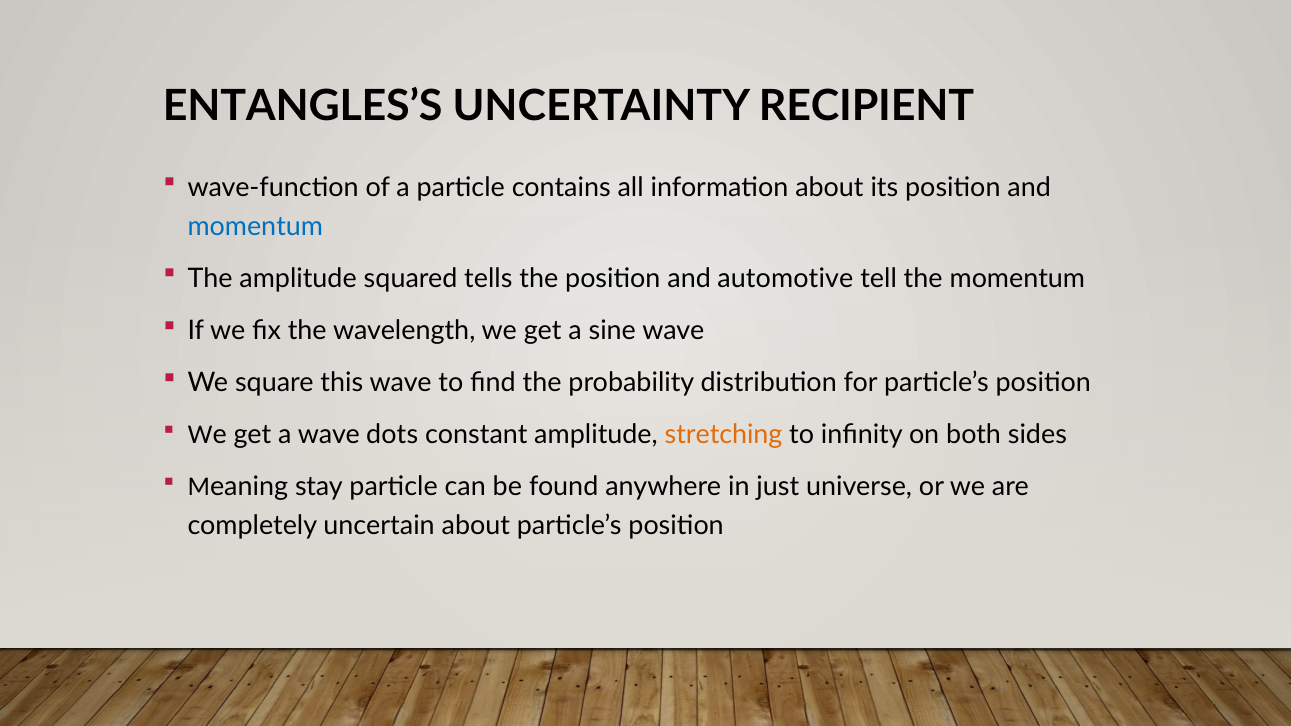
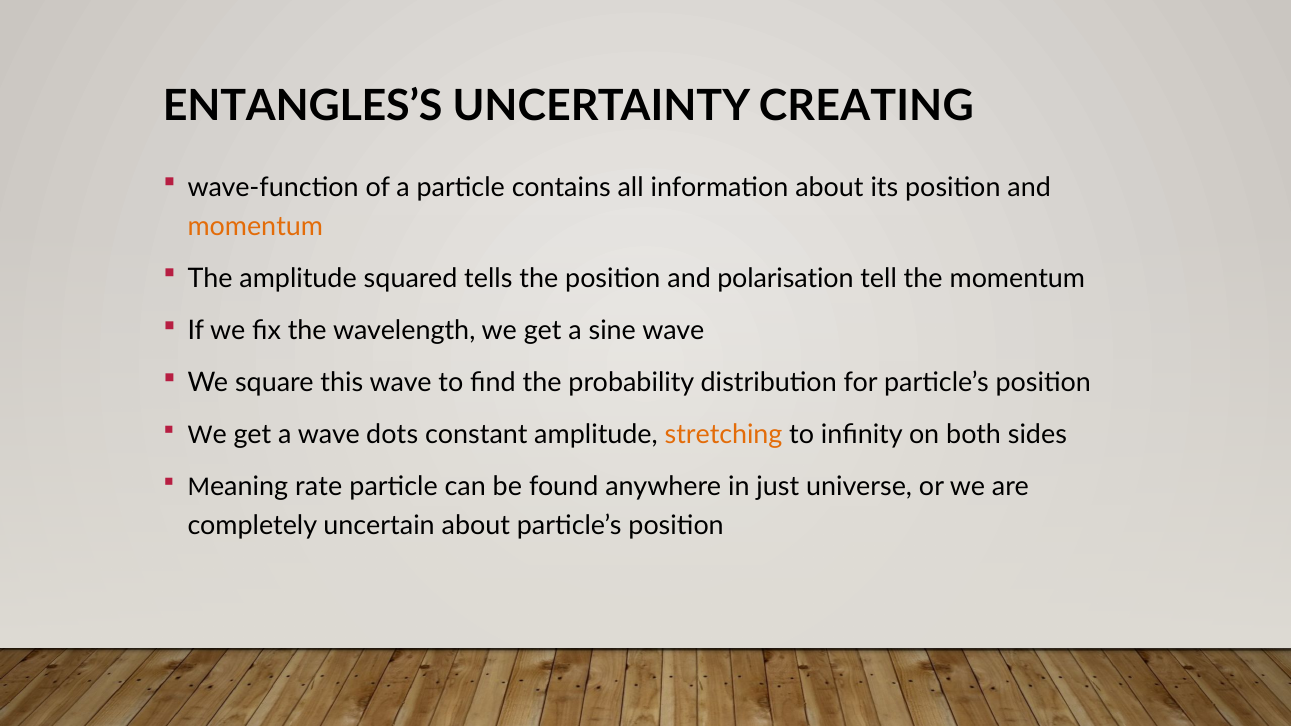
RECIPIENT: RECIPIENT -> CREATING (866, 106)
momentum colour: blue -> orange (255, 226)
automotive: automotive -> polarisation (785, 278)
stay: stay -> rate (319, 487)
